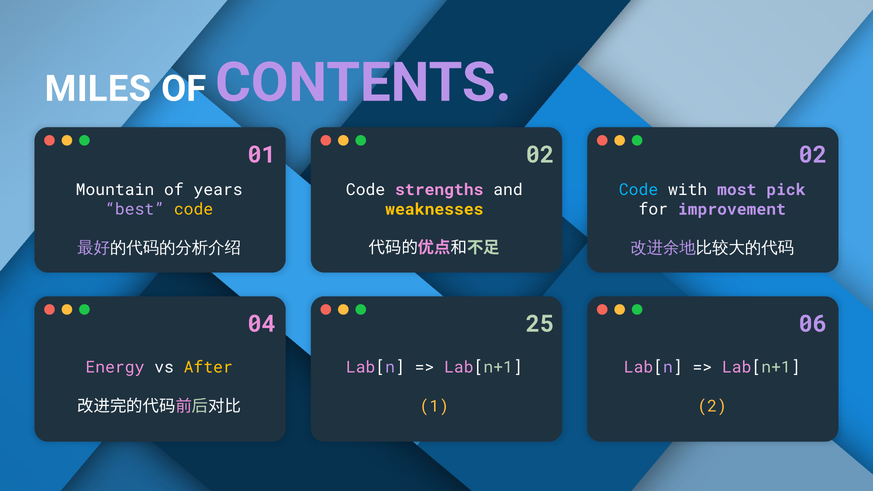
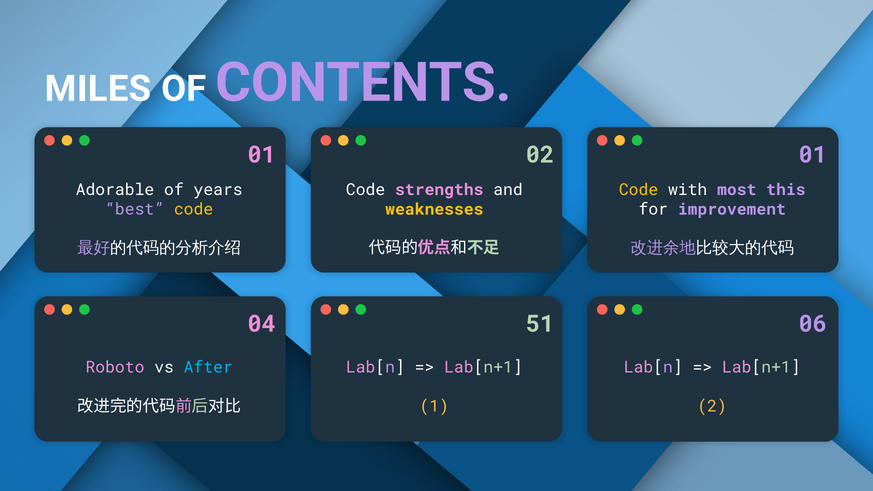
02 02: 02 -> 01 (813, 155)
Mountain: Mountain -> Adorable (115, 190)
Code colour: light blue -> yellow (639, 190)
pick: pick -> this (786, 190)
25: 25 -> 51 (540, 324)
Energy: Energy -> Roboto (115, 367)
After colour: yellow -> light blue (208, 367)
